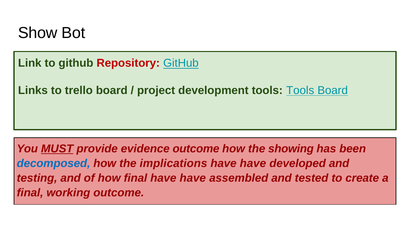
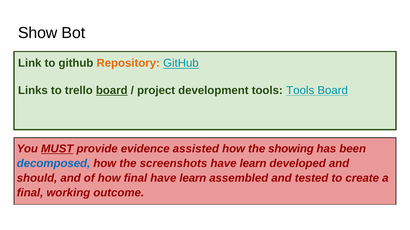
Repository colour: red -> orange (128, 63)
board underline: none -> present (112, 91)
evidence outcome: outcome -> assisted (196, 149)
implications: implications -> screenshots (173, 164)
have: have -> learn (253, 164)
testing: testing -> should (37, 179)
have: have -> learn (193, 179)
